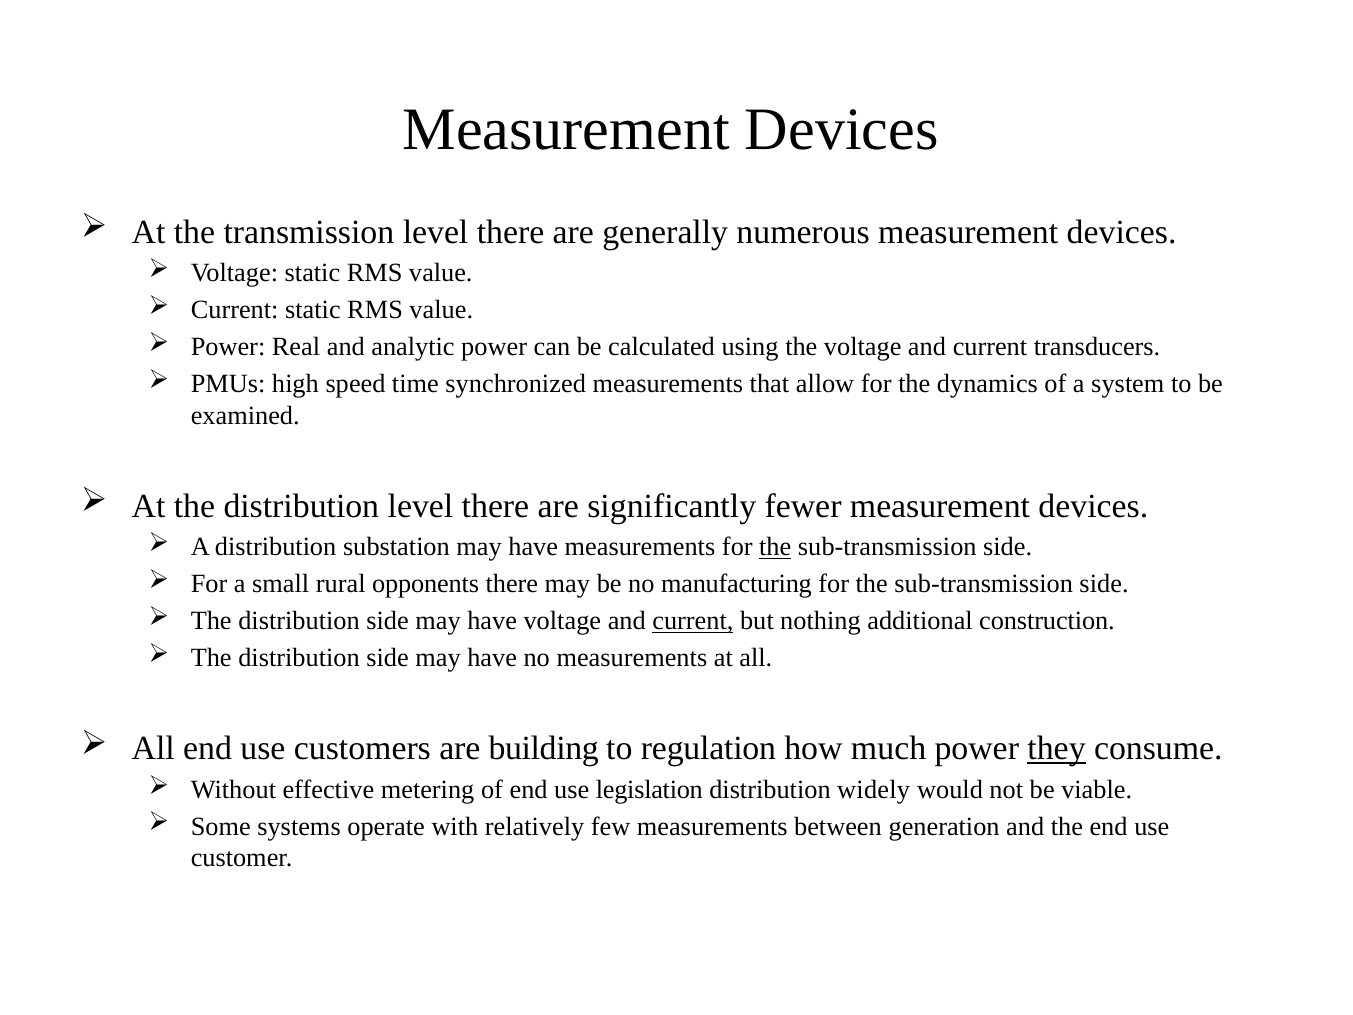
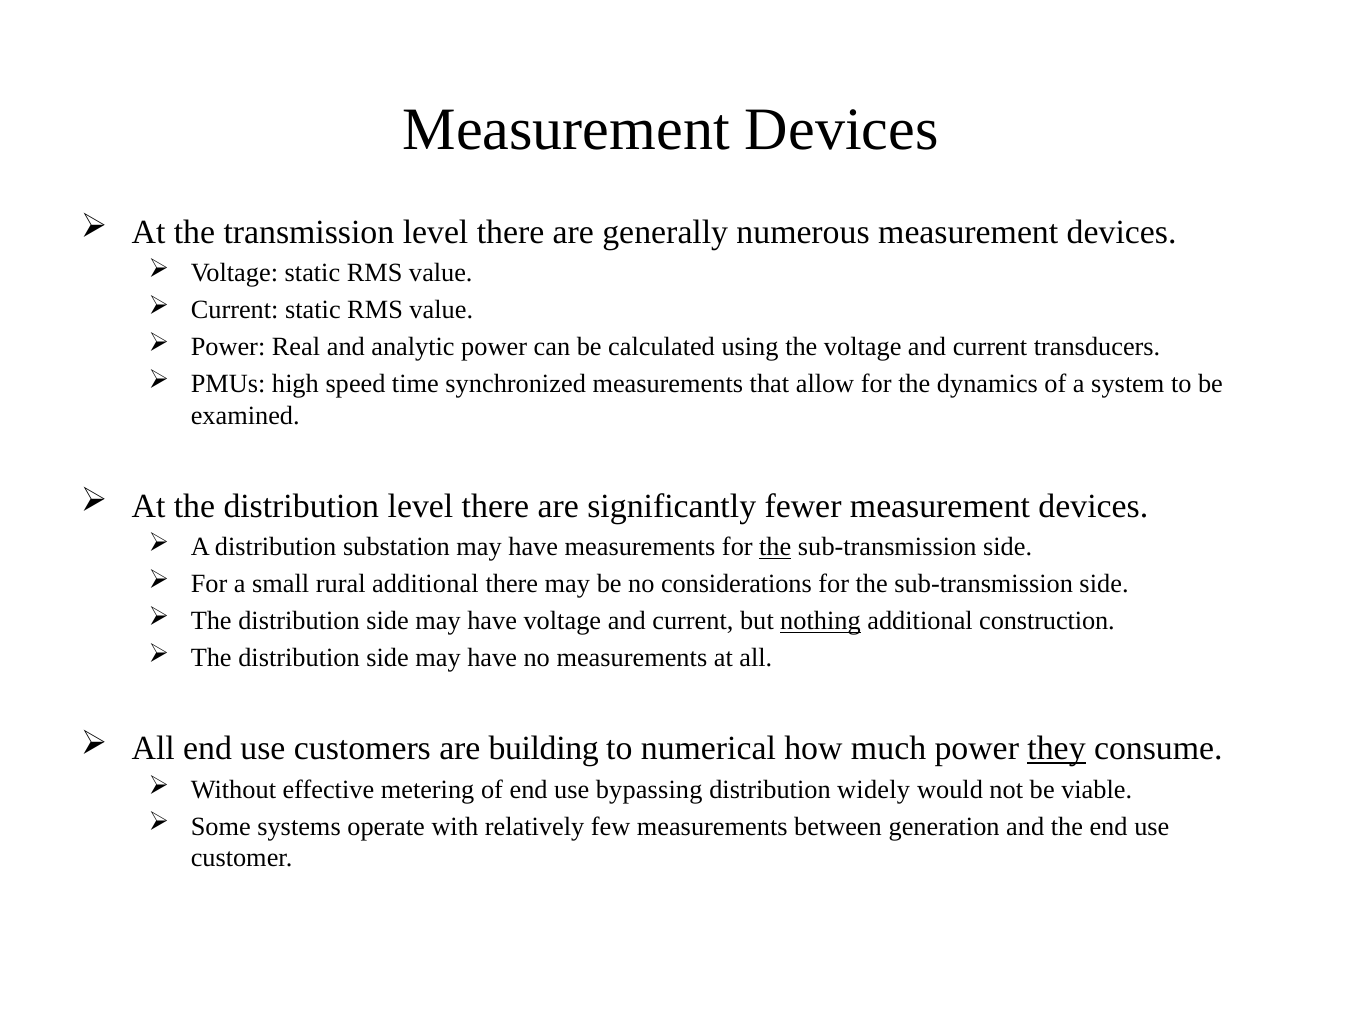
rural opponents: opponents -> additional (425, 584)
manufacturing: manufacturing -> considerations (736, 584)
current underline: present -> none (693, 621)
nothing underline: none -> present (820, 621)
regulation: regulation -> numerical (708, 749)
legislation: legislation -> bypassing (649, 789)
